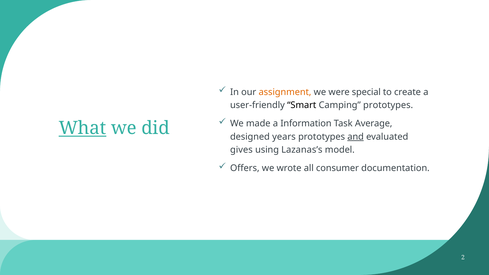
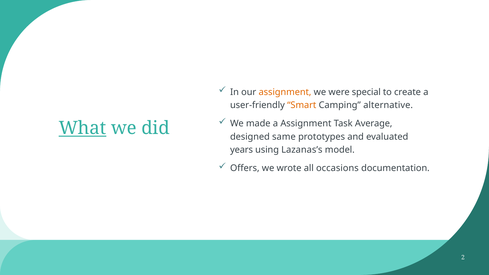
Smart colour: black -> orange (302, 105)
Camping prototypes: prototypes -> alternative (388, 105)
a Information: Information -> Assignment (306, 124)
years: years -> same (284, 137)
and underline: present -> none (356, 137)
gives: gives -> years (242, 150)
consumer: consumer -> occasions (337, 168)
